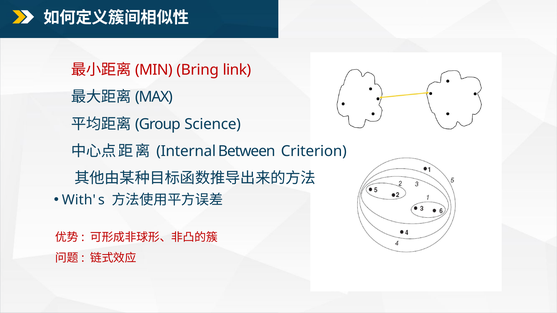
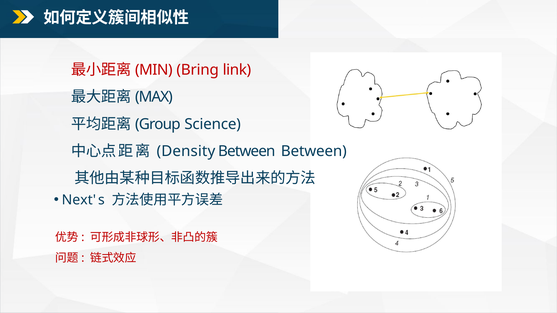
Internal: Internal -> Density (186, 151)
Between Criterion: Criterion -> Between (314, 151)
With: With -> Next (79, 200)
